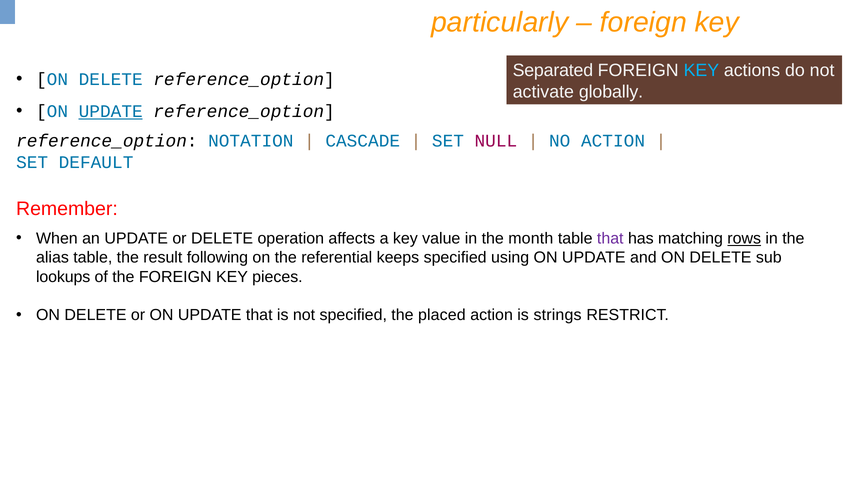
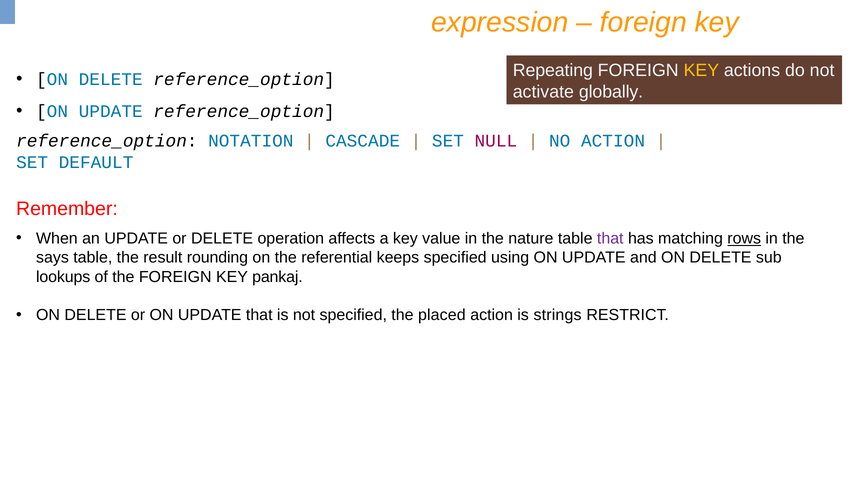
particularly: particularly -> expression (500, 22)
Separated: Separated -> Repeating (553, 71)
KEY colour: light blue -> yellow (701, 71)
UPDATE underline: present -> none (111, 111)
month: month -> nature (531, 239)
alias: alias -> says (52, 258)
following: following -> rounding (217, 258)
pieces: pieces -> pankaj (277, 277)
